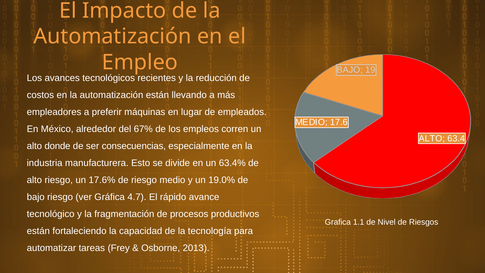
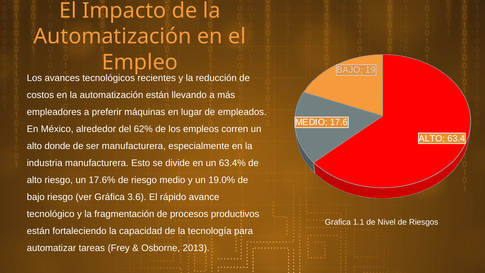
67%: 67% -> 62% (143, 129)
ser consecuencias: consecuencias -> manufacturera (134, 146)
4.7: 4.7 -> 3.6 (137, 197)
